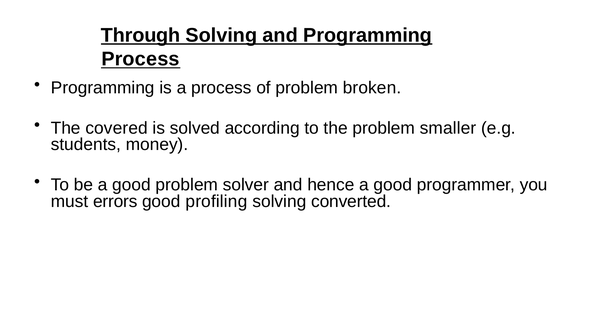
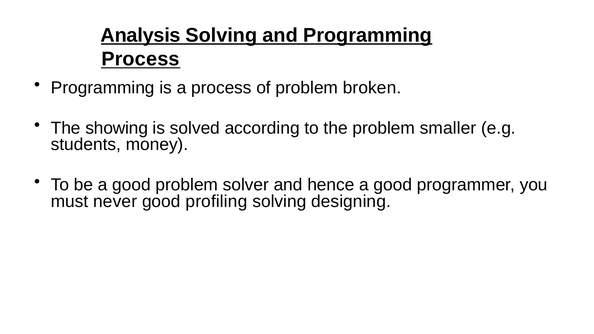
Through: Through -> Analysis (141, 35)
covered: covered -> showing (117, 128)
errors: errors -> never (115, 202)
converted: converted -> designing (351, 202)
